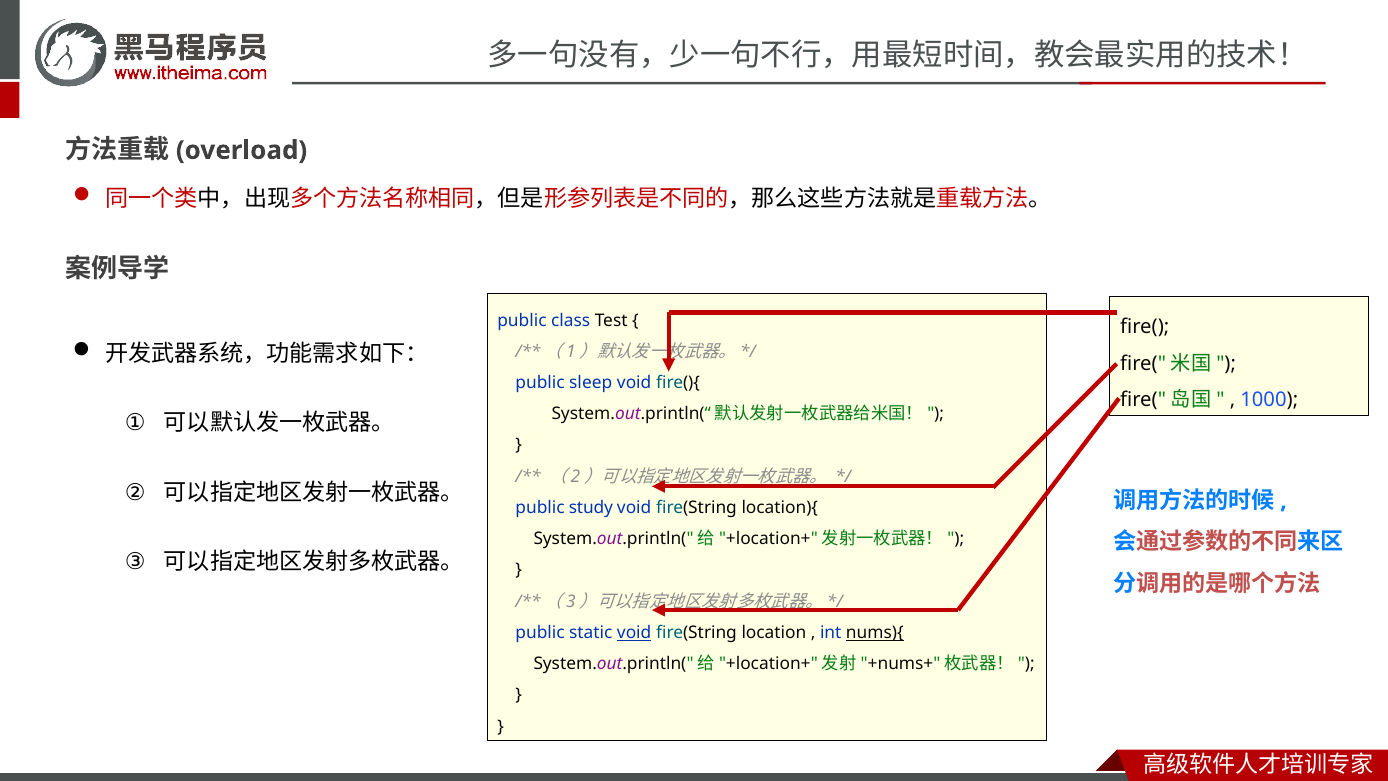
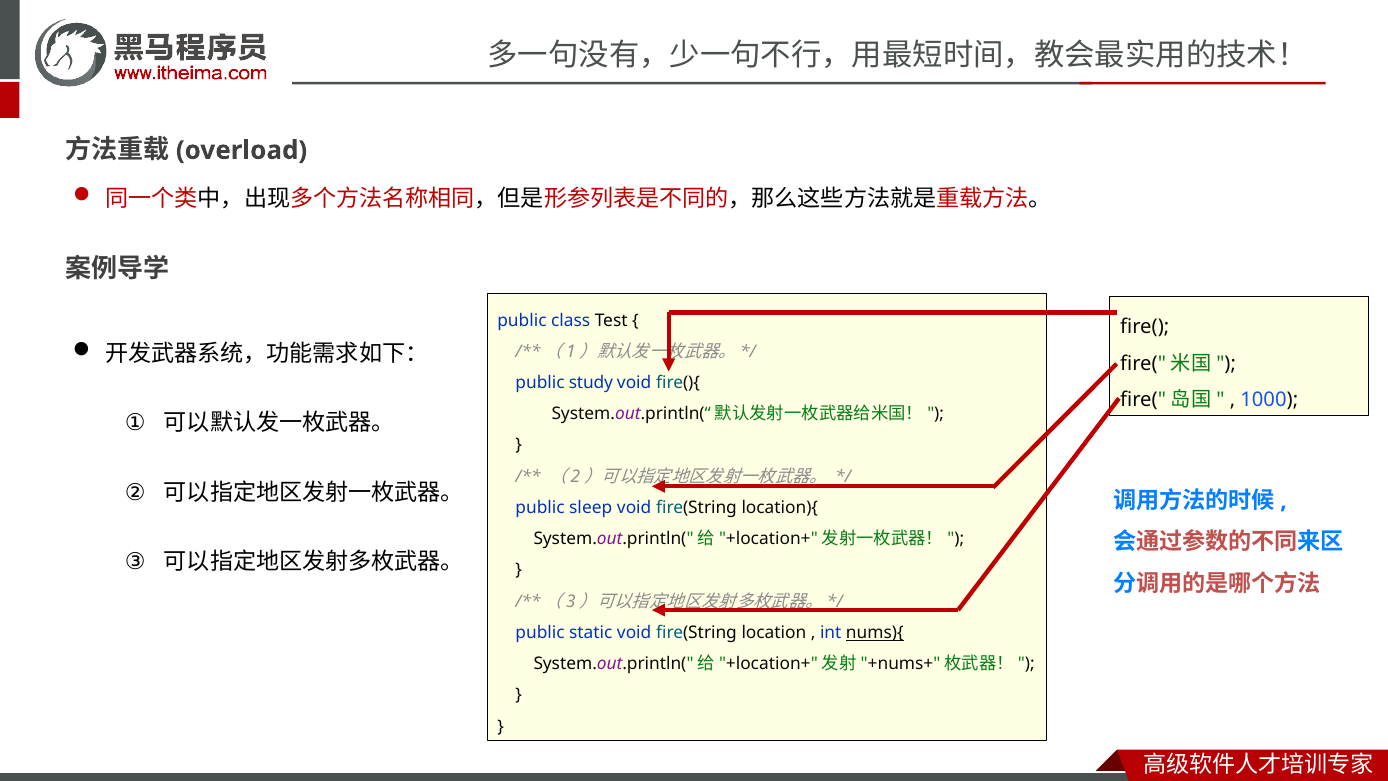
sleep: sleep -> study (591, 383)
study: study -> sleep (591, 508)
void underline: present -> none (634, 632)
